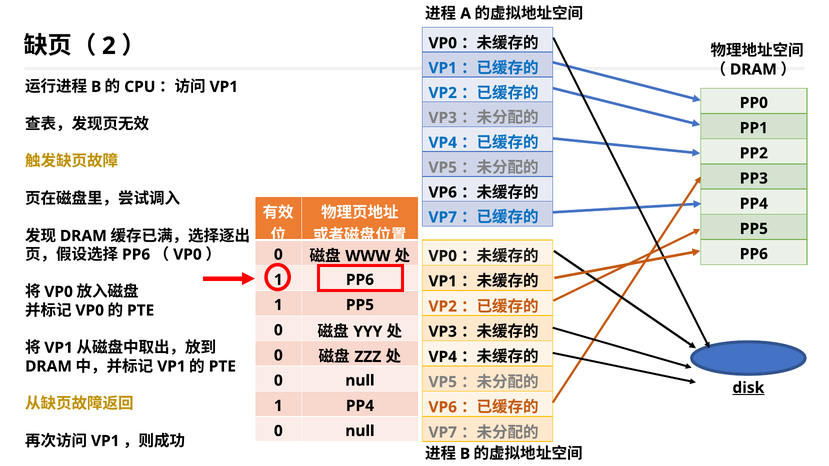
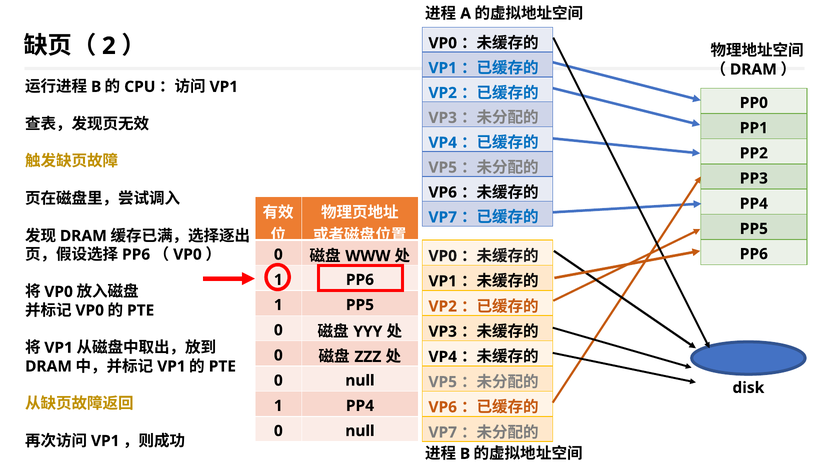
disk underline: present -> none (748, 388)
